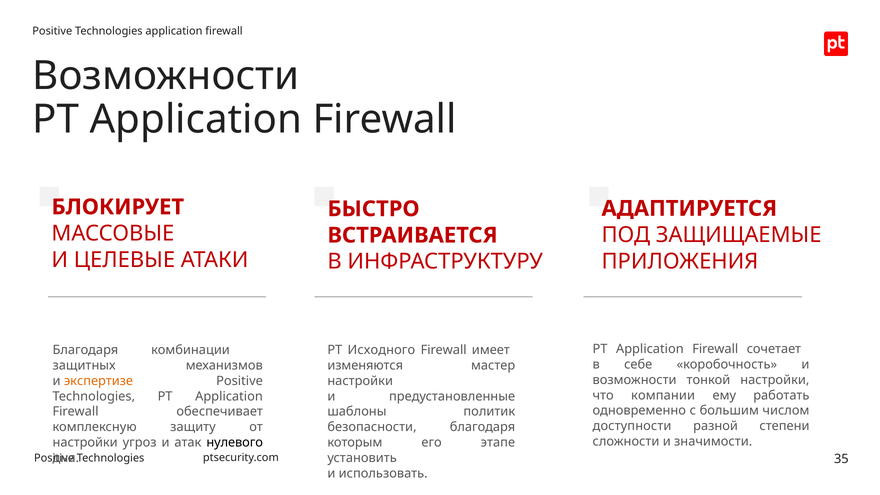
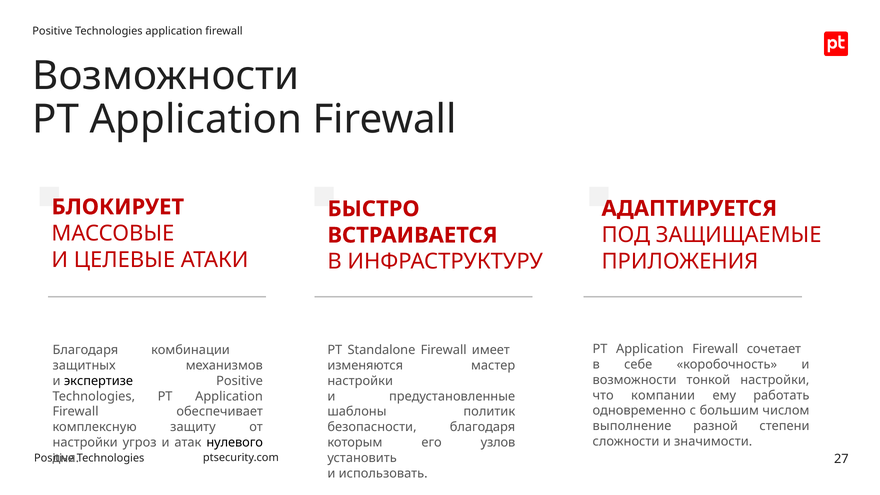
Исходного: Исходного -> Standalone (381, 350)
экспертизе colour: orange -> black (98, 381)
доступности: доступности -> выполнение (632, 426)
этапе: этапе -> узлов (498, 443)
35: 35 -> 27 (841, 459)
